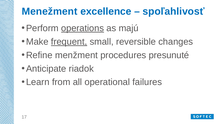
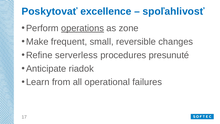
Menežment: Menežment -> Poskytovať (50, 11)
majú: majú -> zone (129, 28)
frequent underline: present -> none (69, 42)
menžment: menžment -> serverless (76, 55)
